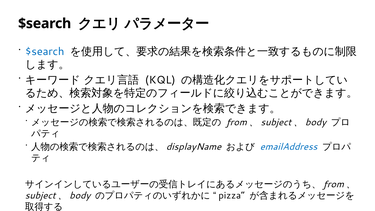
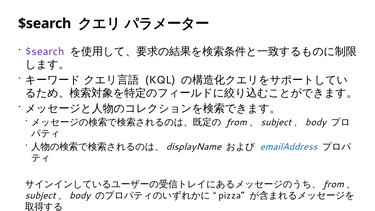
$search colour: blue -> purple (45, 51)
